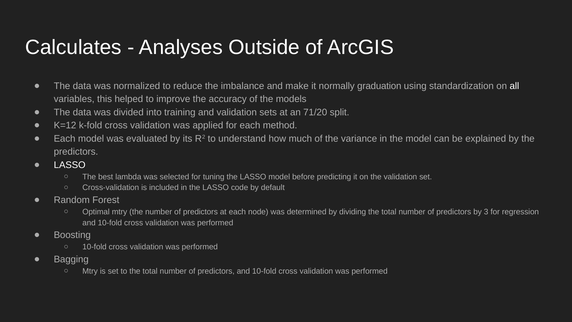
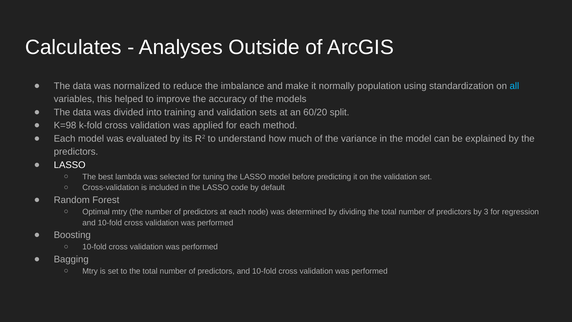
graduation: graduation -> population (379, 86)
all colour: white -> light blue (514, 86)
71/20: 71/20 -> 60/20 (315, 112)
K=12: K=12 -> K=98 (65, 125)
